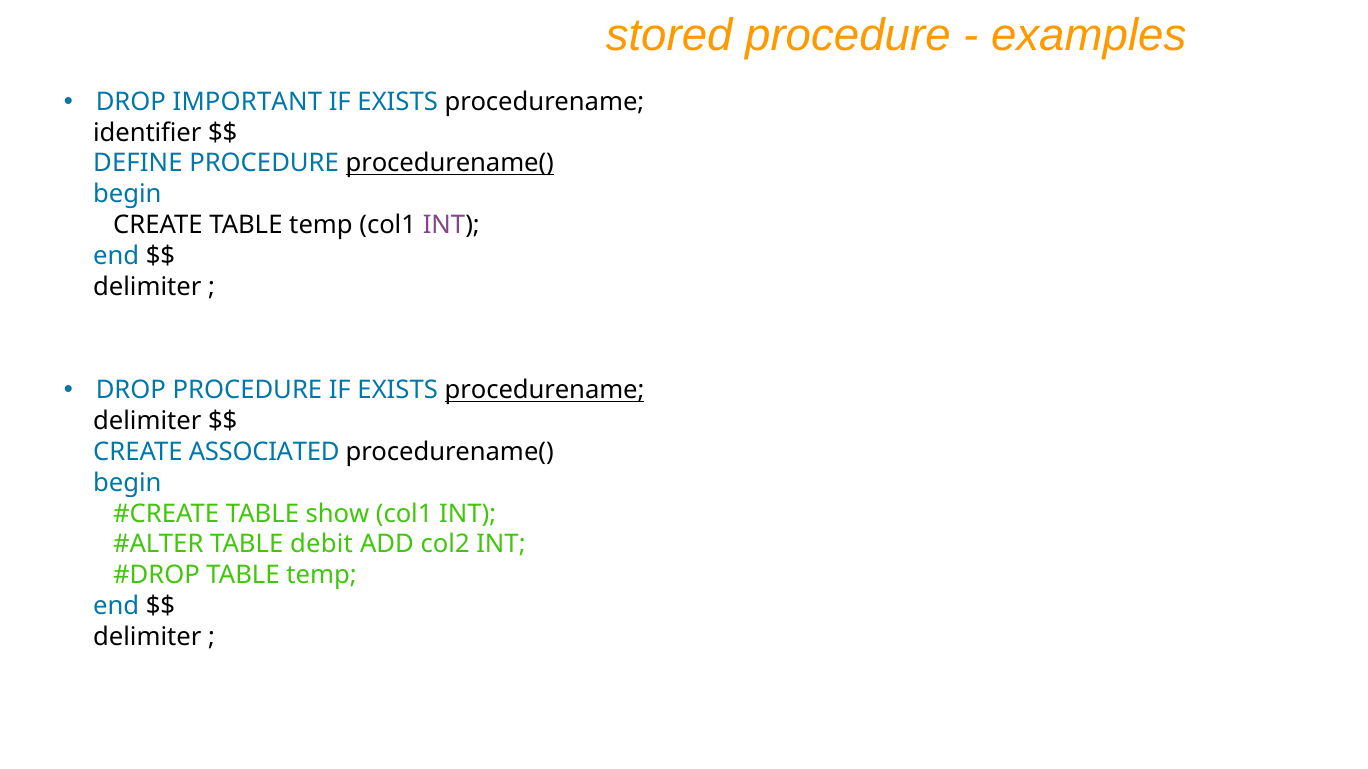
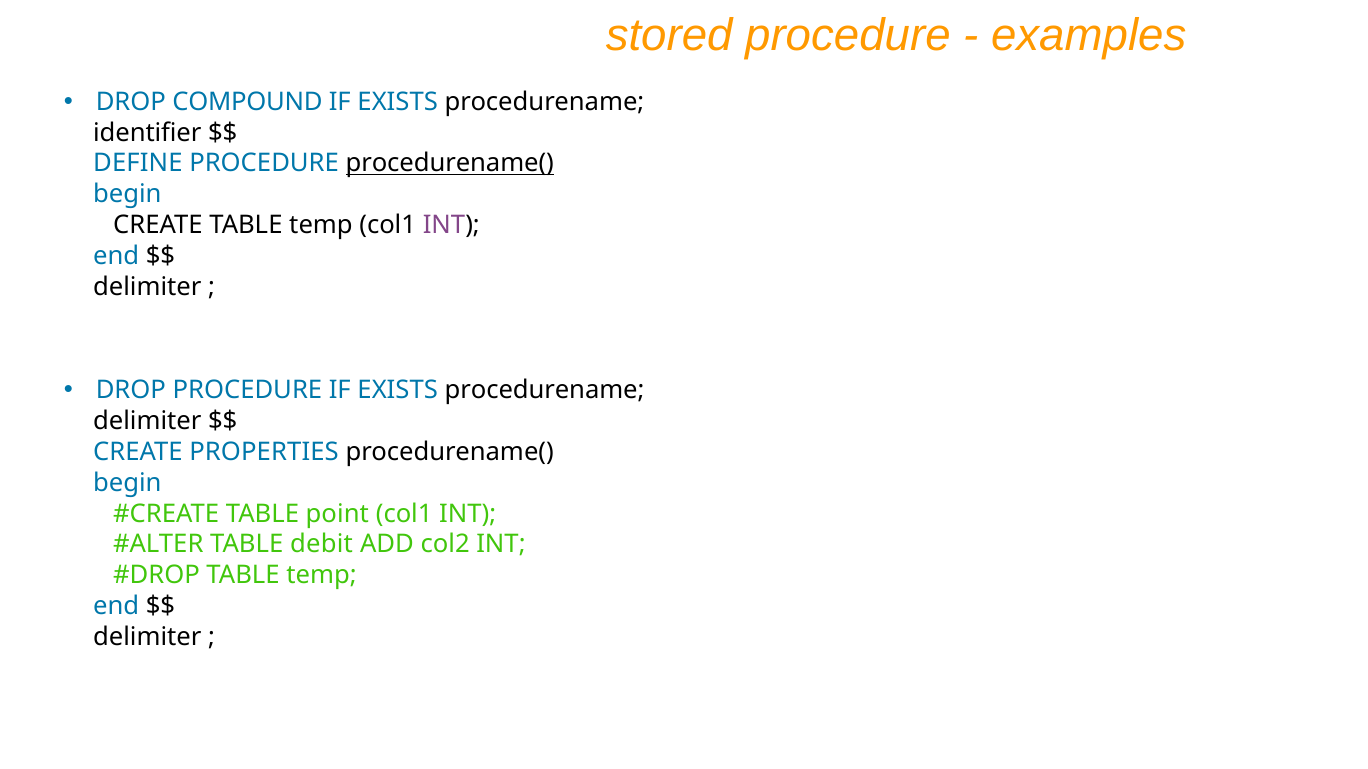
IMPORTANT: IMPORTANT -> COMPOUND (248, 102)
procedurename underline: present -> none (545, 391)
ASSOCIATED: ASSOCIATED -> PROPERTIES (264, 452)
show: show -> point (337, 514)
